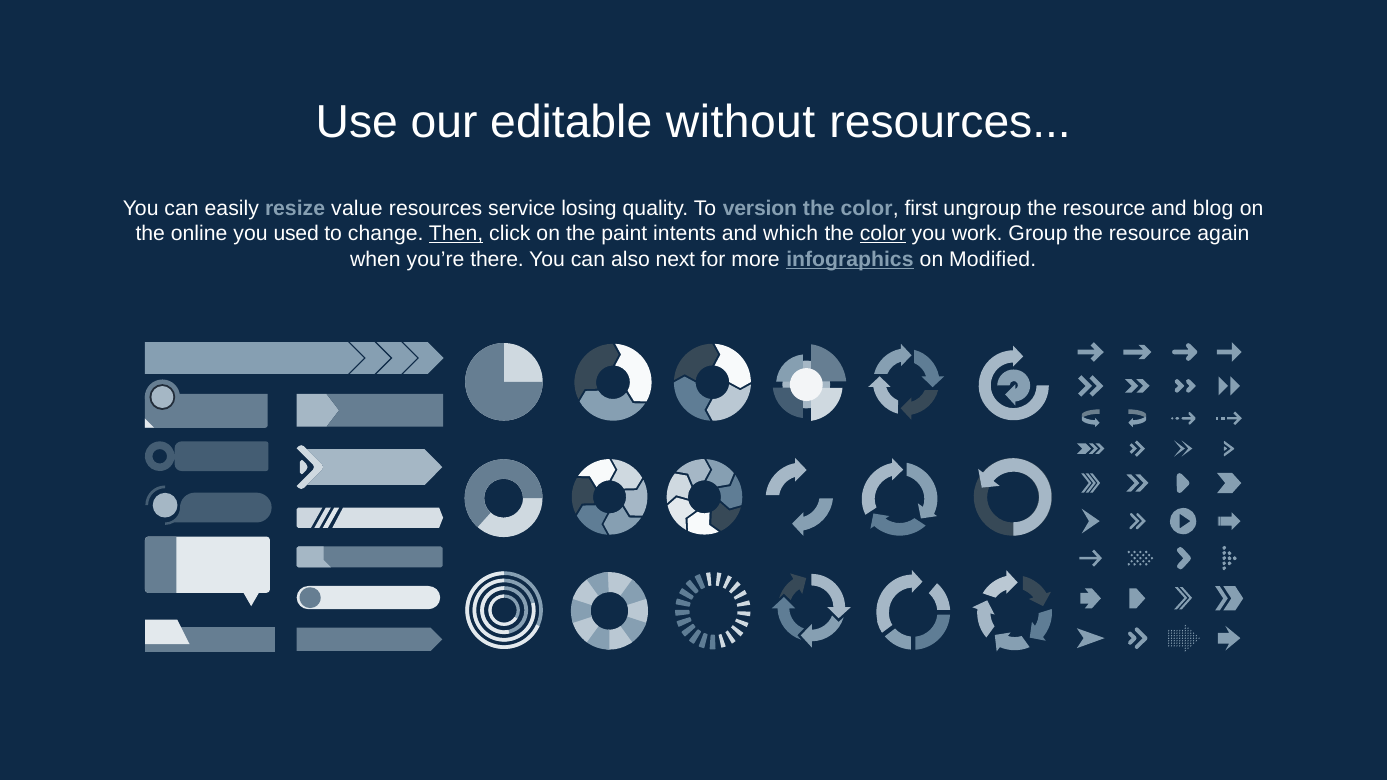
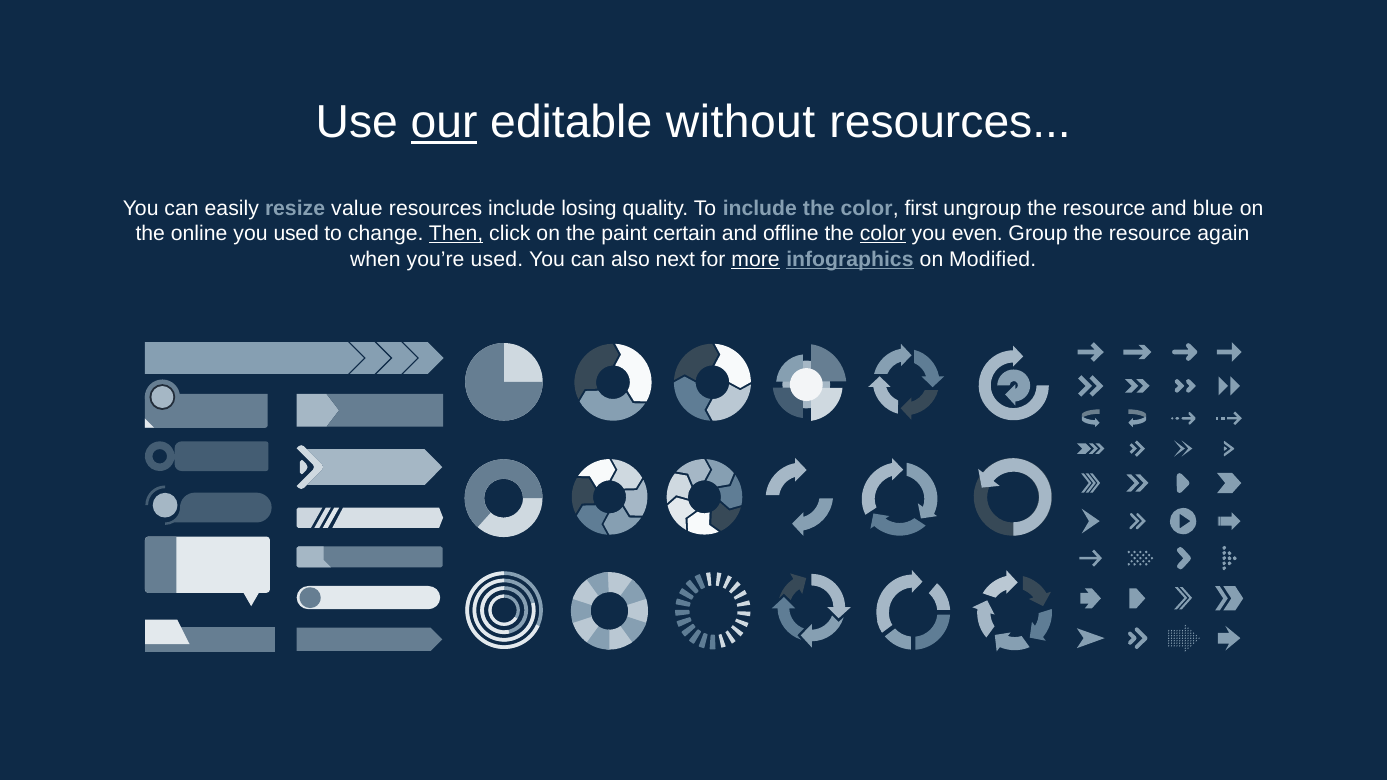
our underline: none -> present (444, 122)
resources service: service -> include (522, 208)
To version: version -> include (760, 208)
blog: blog -> blue (1213, 208)
intents: intents -> certain (685, 234)
which: which -> offline (791, 234)
work: work -> even (977, 234)
you’re there: there -> used (497, 259)
more underline: none -> present (756, 259)
